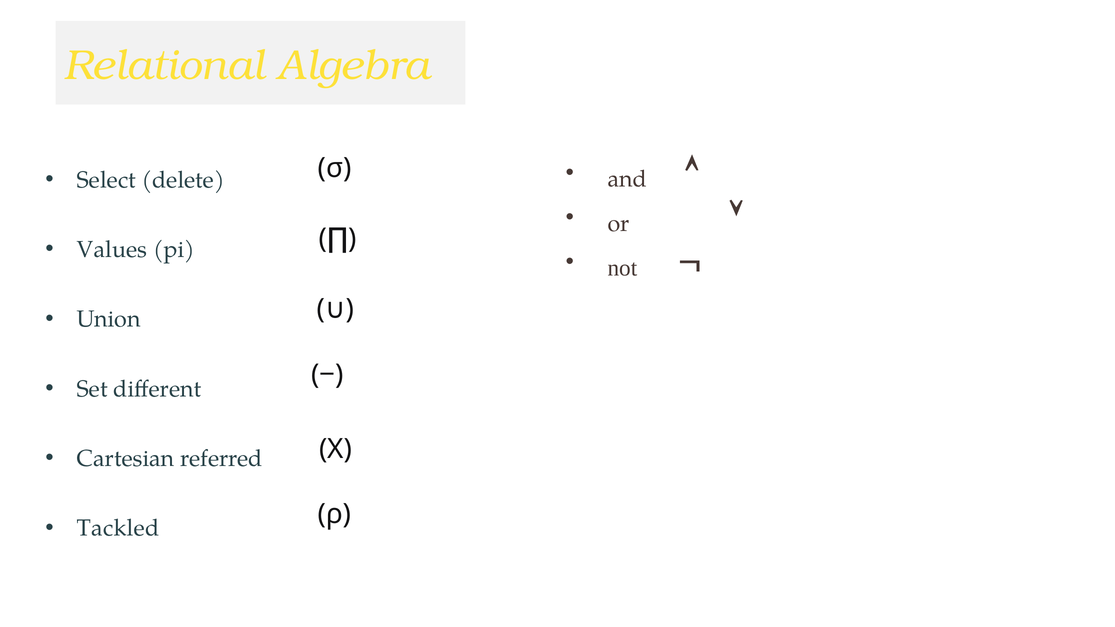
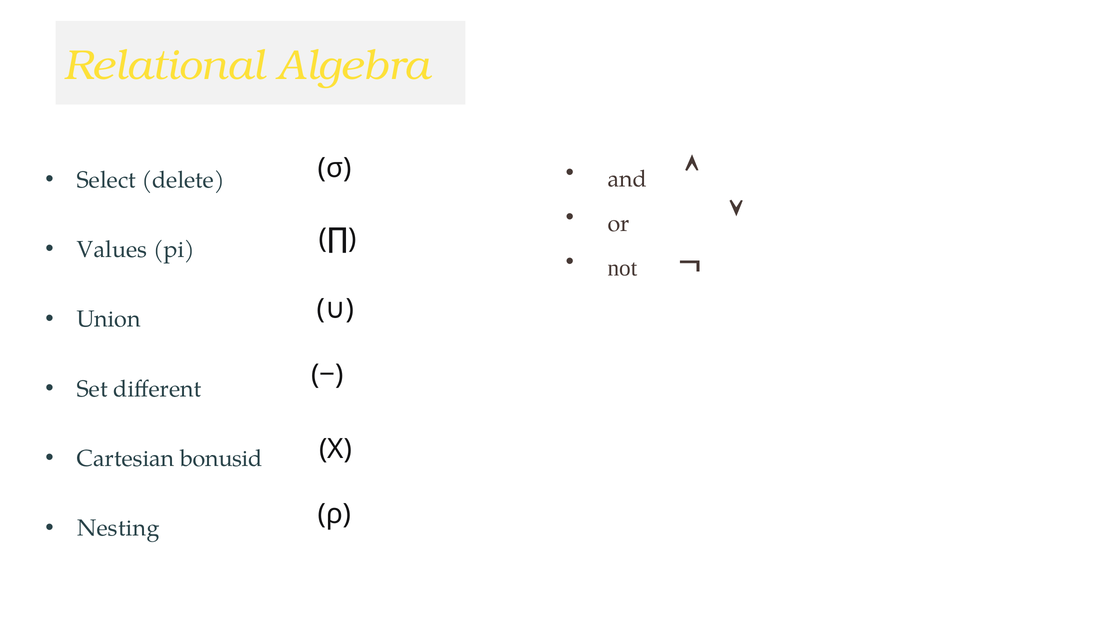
referred: referred -> bonusid (221, 459)
Tackled: Tackled -> Nesting (118, 528)
